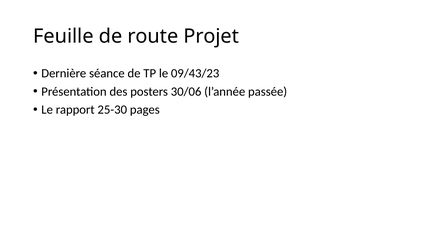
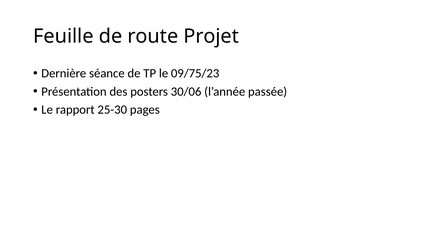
09/43/23: 09/43/23 -> 09/75/23 (195, 74)
